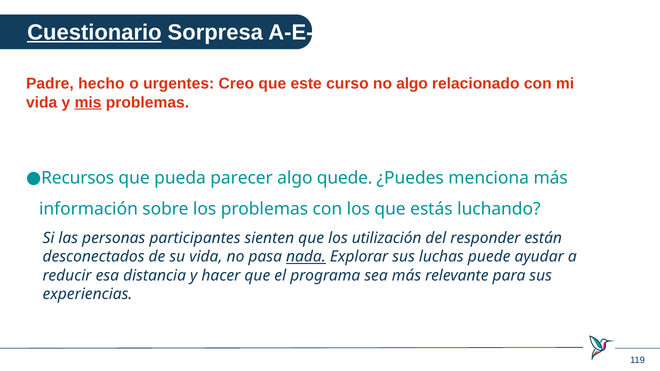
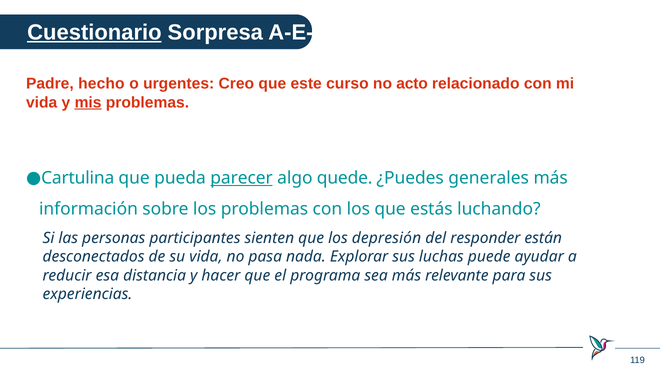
no algo: algo -> acto (412, 84)
Recursos: Recursos -> Cartulina (78, 178)
parecer underline: none -> present (242, 178)
menciona: menciona -> generales (489, 178)
utilización: utilización -> depresión (386, 238)
nada underline: present -> none (306, 257)
